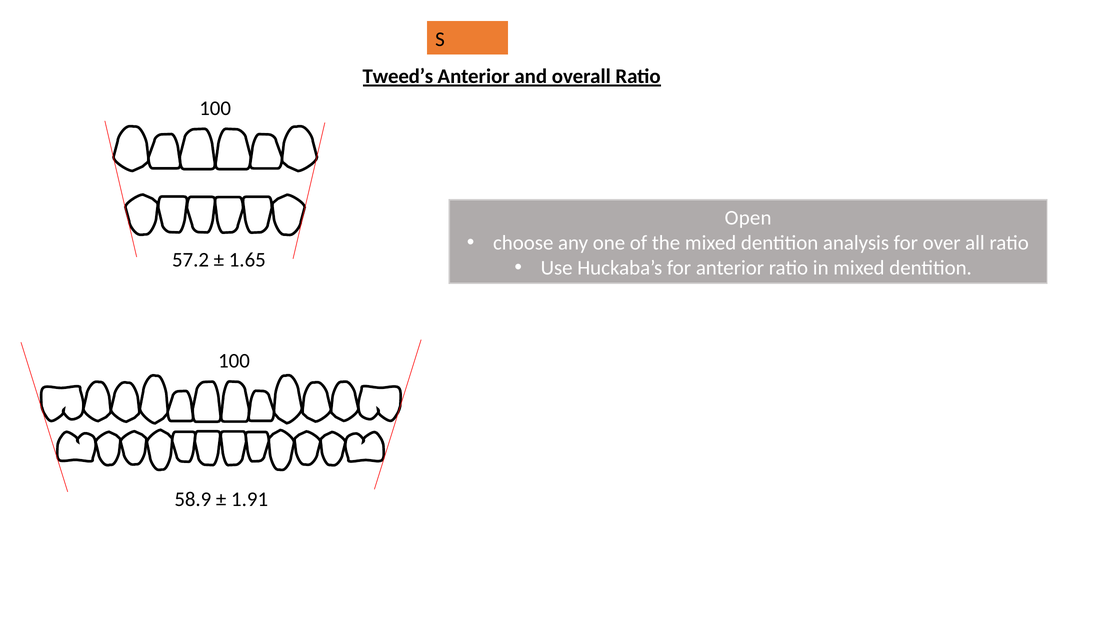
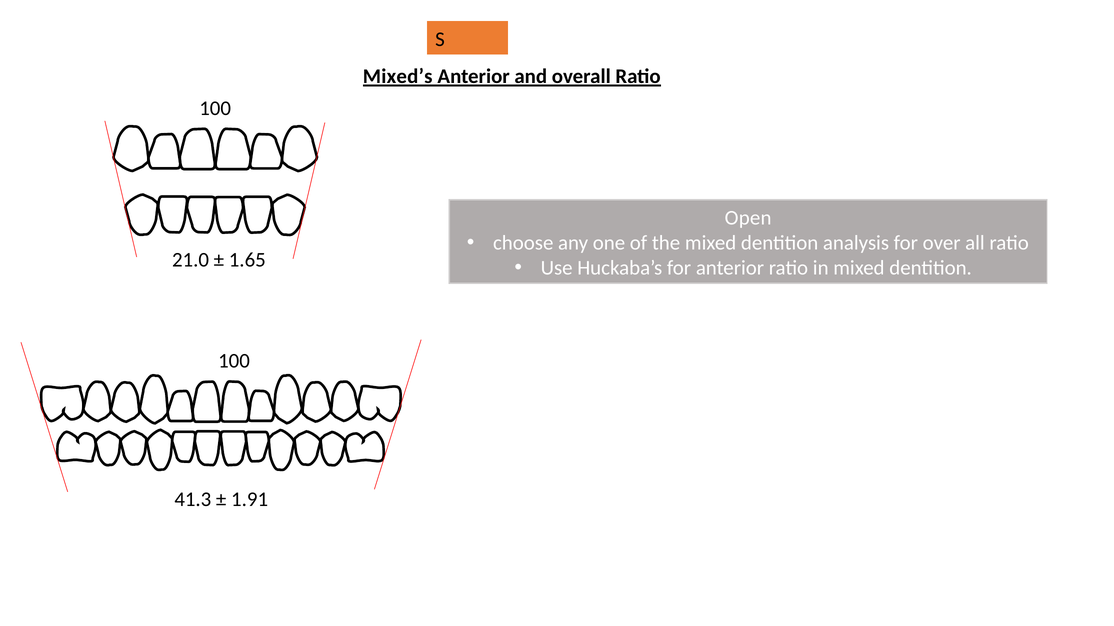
Tweed’s: Tweed’s -> Mixed’s (398, 76)
57.2: 57.2 -> 21.0 (191, 260)
58.9: 58.9 -> 41.3 (193, 500)
